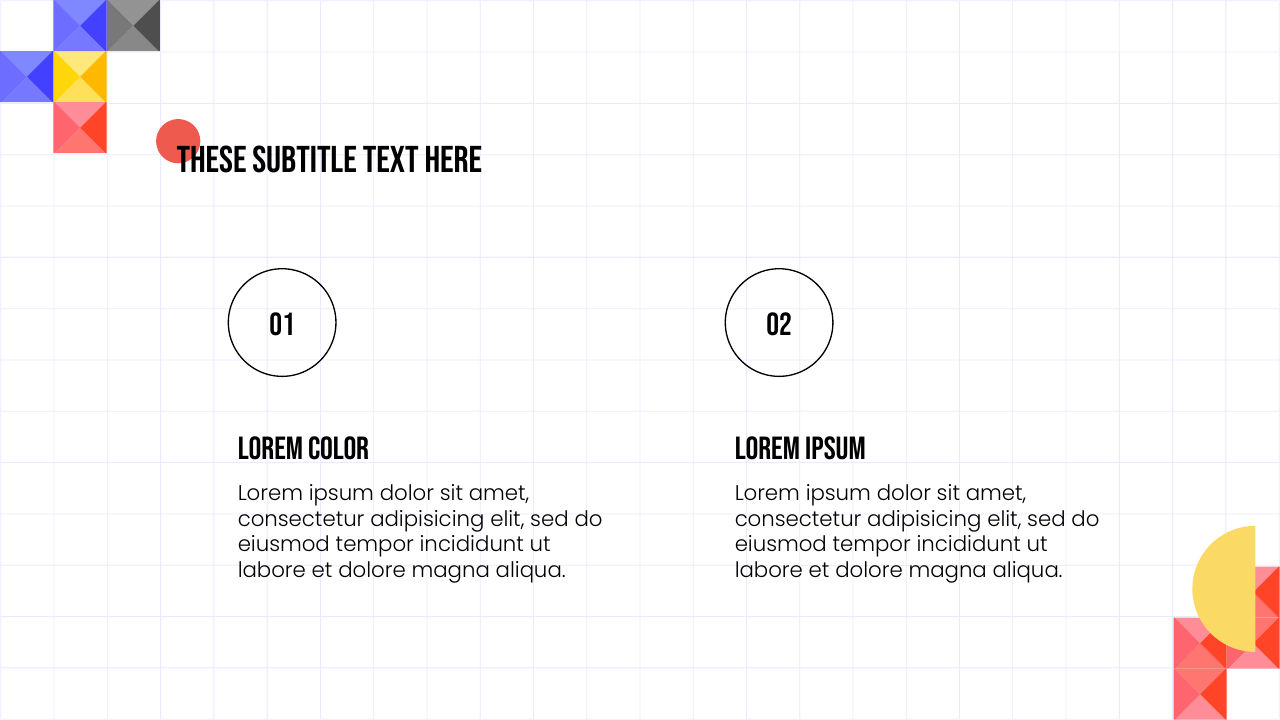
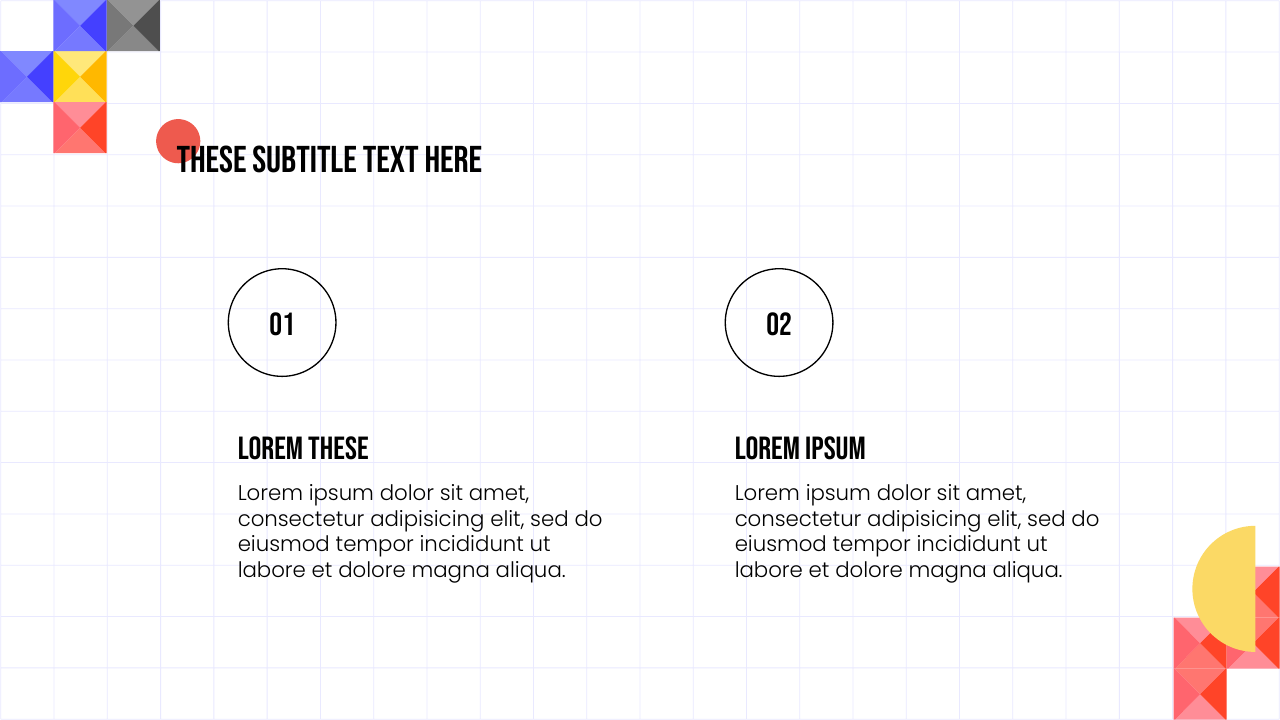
Lorem color: color -> these (338, 449)
